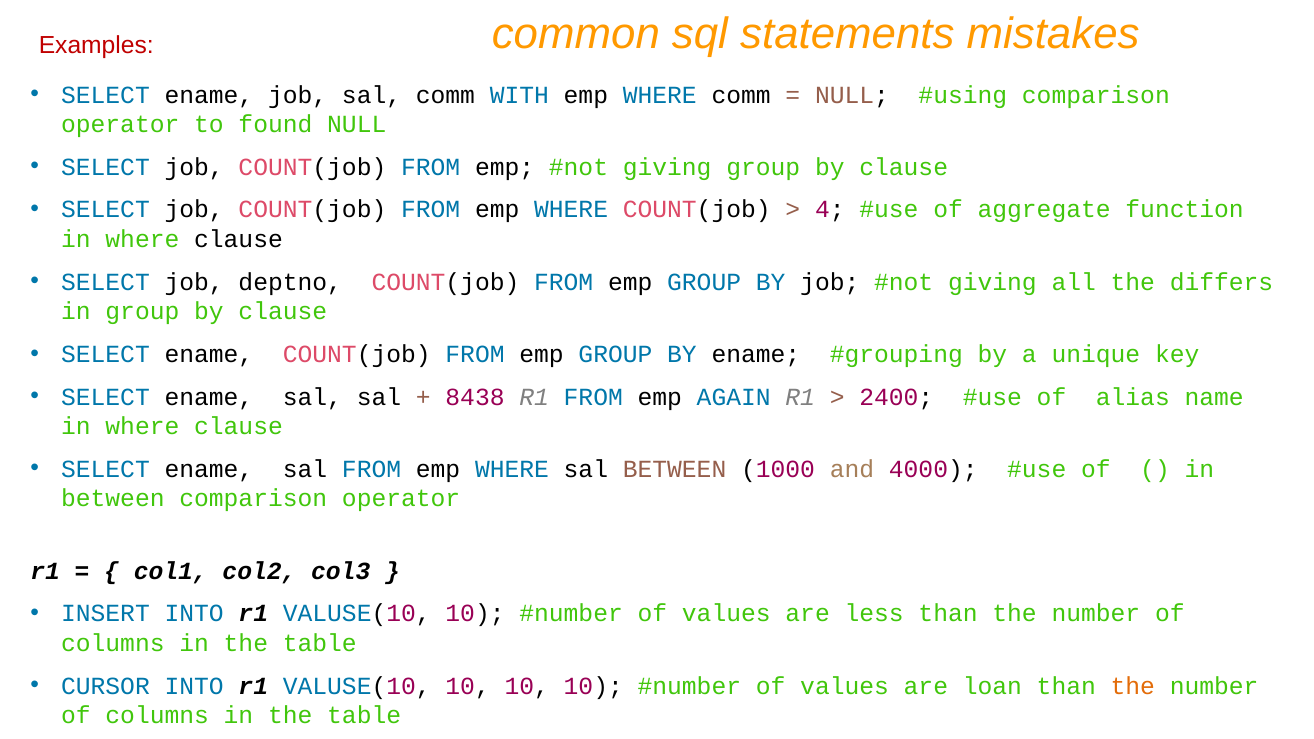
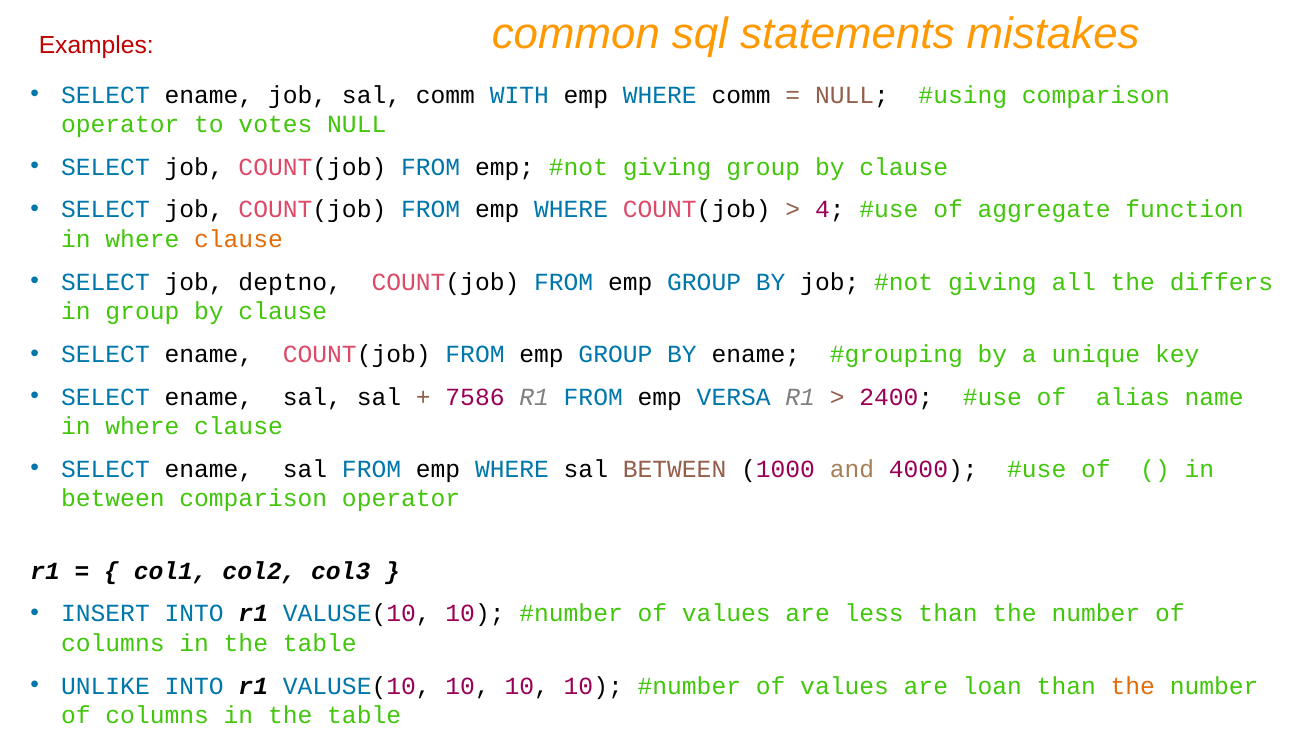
found: found -> votes (275, 124)
clause colour: black -> orange (238, 239)
8438: 8438 -> 7586 (475, 397)
AGAIN: AGAIN -> VERSA (734, 397)
CURSOR: CURSOR -> UNLIKE (105, 686)
